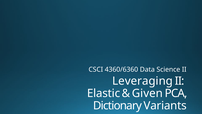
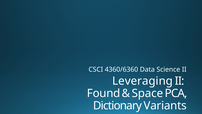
Elastic: Elastic -> Found (104, 93)
Given: Given -> Space (147, 93)
